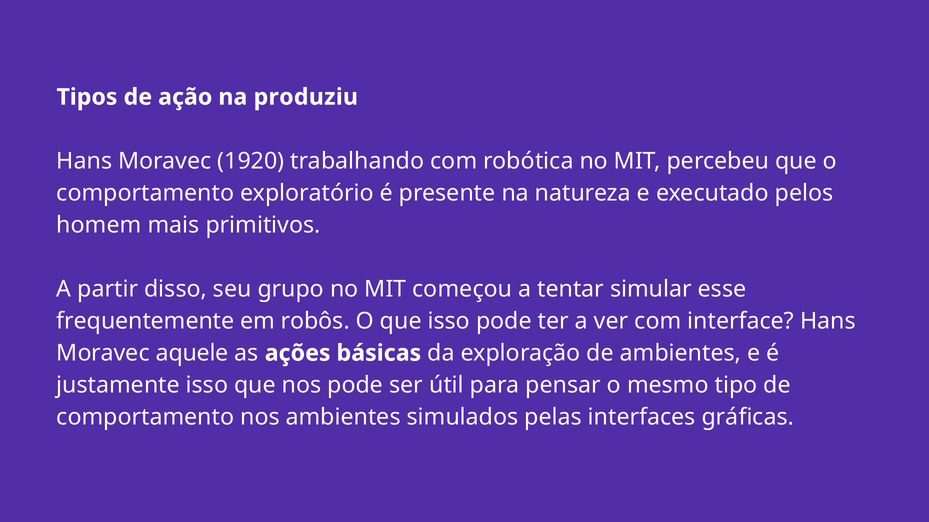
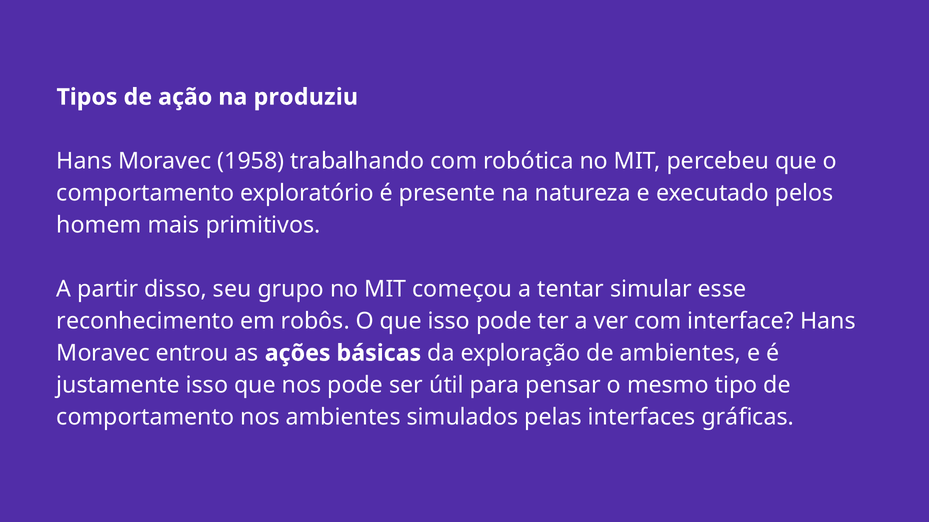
1920: 1920 -> 1958 (251, 161)
frequentemente: frequentemente -> reconhecimento (145, 321)
aquele: aquele -> entrou (192, 353)
